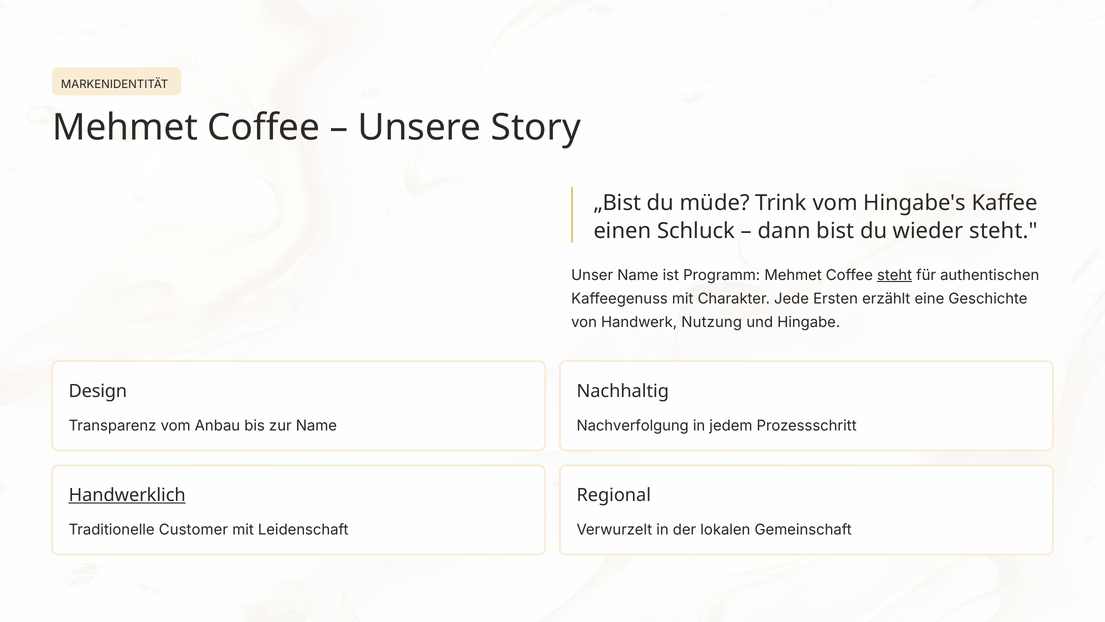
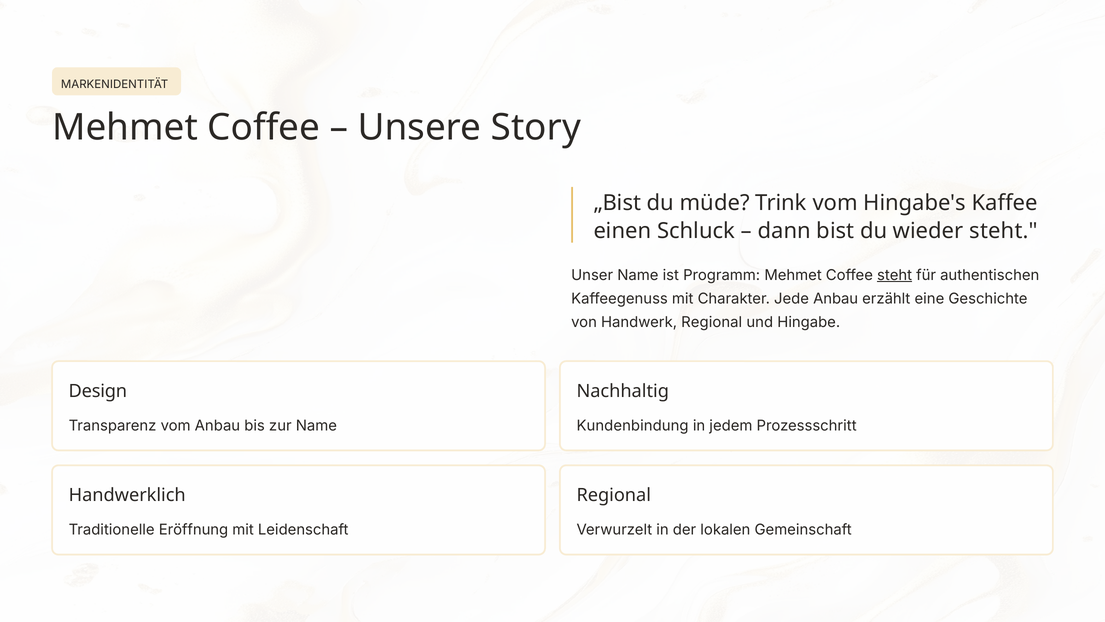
Jede Ersten: Ersten -> Anbau (836, 298)
Handwerk Nutzung: Nutzung -> Regional (712, 322)
Nachverfolgung: Nachverfolgung -> Kundenbindung (633, 425)
Handwerklich underline: present -> none (127, 495)
Customer: Customer -> Eröffnung (193, 529)
